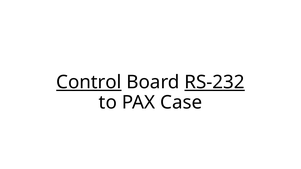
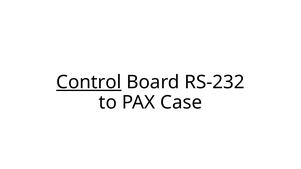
RS-232 underline: present -> none (215, 82)
